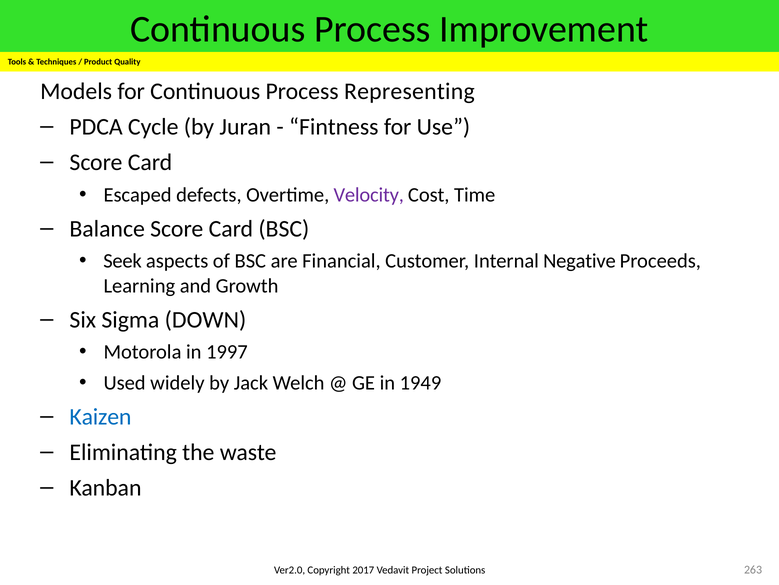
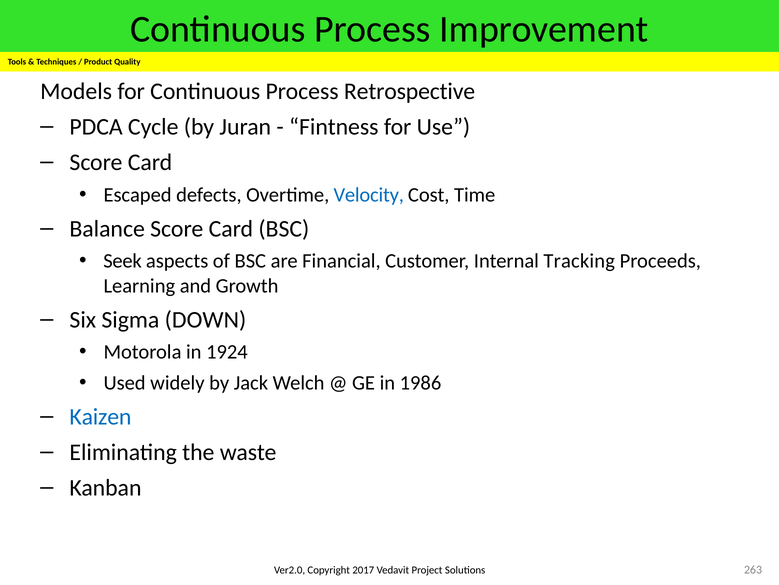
Representing: Representing -> Retrospective (410, 91)
Velocity colour: purple -> blue (369, 195)
Negative: Negative -> Tracking (579, 261)
1997: 1997 -> 1924 (227, 352)
1949: 1949 -> 1986 (421, 382)
